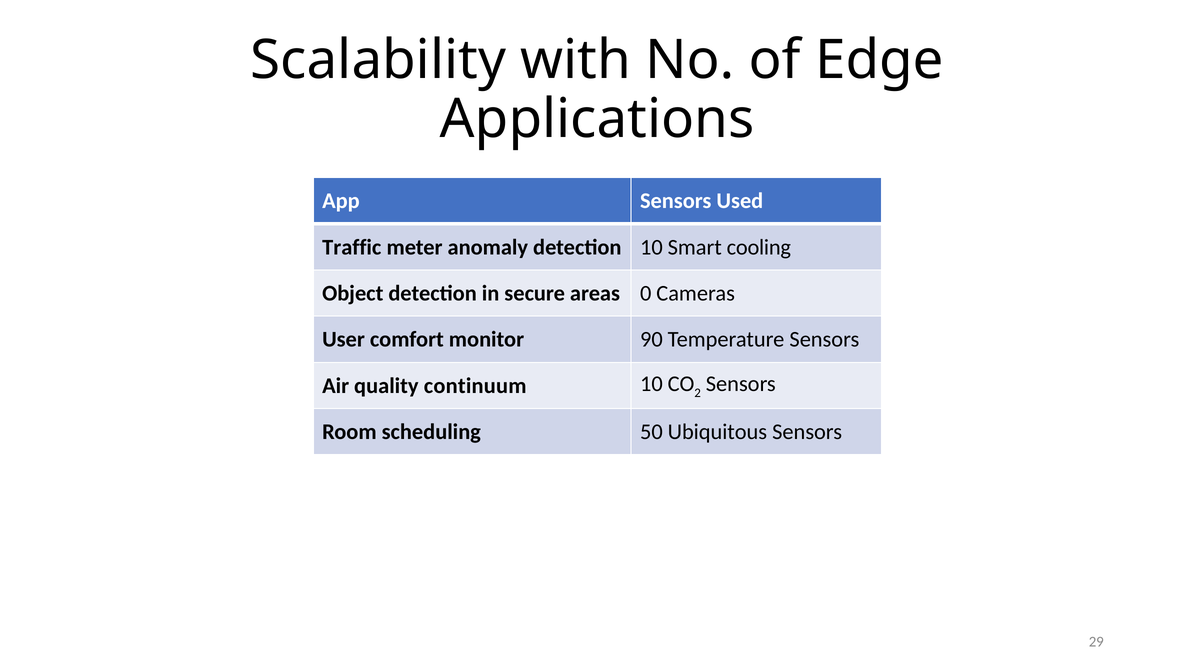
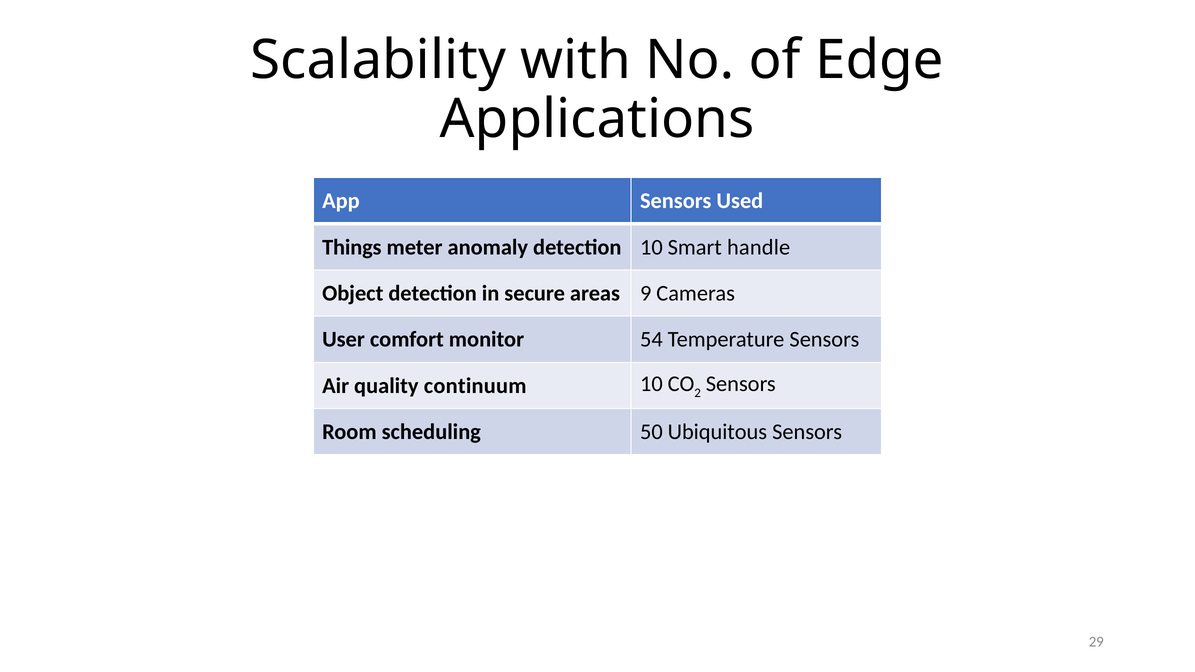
Traffic: Traffic -> Things (352, 247)
cooling: cooling -> handle (759, 247)
0: 0 -> 9 (646, 293)
90: 90 -> 54 (651, 340)
